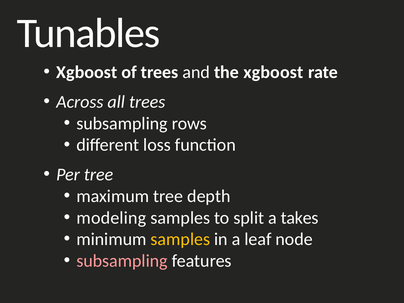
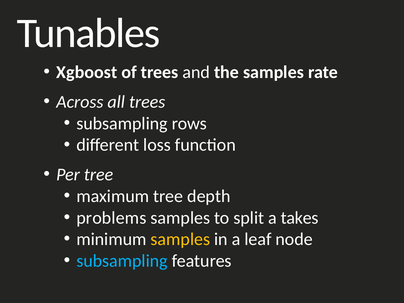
the xgboost: xgboost -> samples (273, 72)
modeling: modeling -> problems (111, 218)
subsampling colour: pink -> light blue (122, 261)
